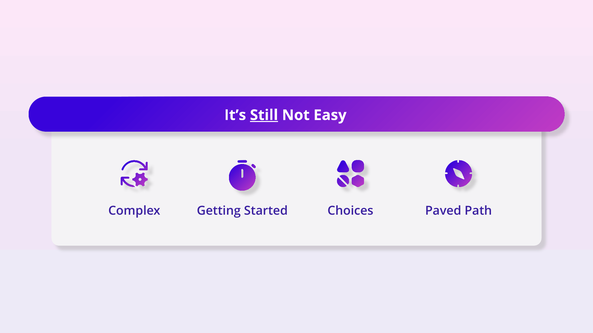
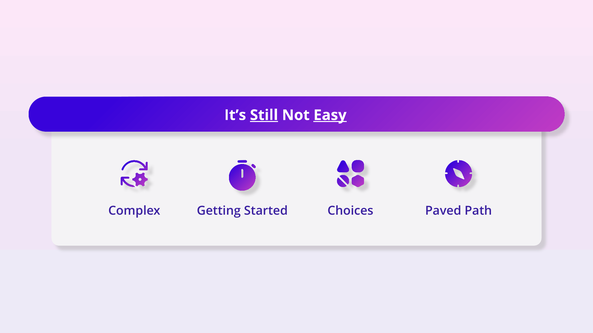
Easy underline: none -> present (330, 115)
